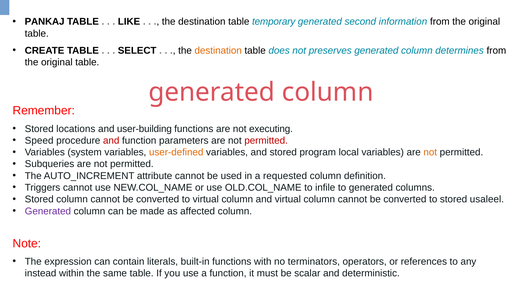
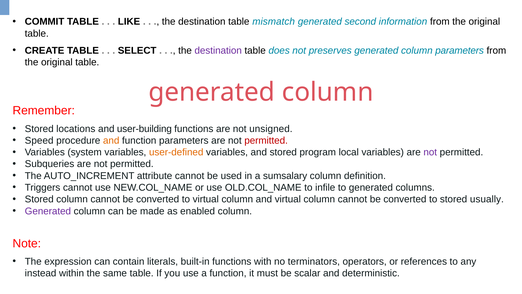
PANKAJ: PANKAJ -> COMMIT (45, 22)
temporary: temporary -> mismatch (274, 22)
destination colour: orange -> purple (218, 50)
column determines: determines -> parameters (460, 50)
executing: executing -> unsigned (271, 129)
and colour: red -> orange (111, 140)
not colour: orange -> purple (430, 152)
requested: requested -> sumsalary (285, 176)
usaleel: usaleel -> usually (487, 199)
affected: affected -> enabled (198, 211)
